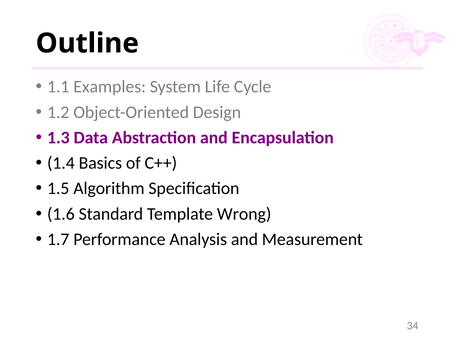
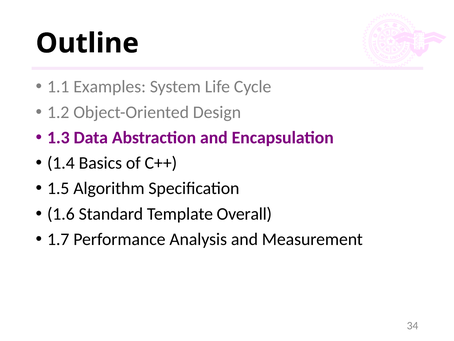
Wrong: Wrong -> Overall (244, 214)
